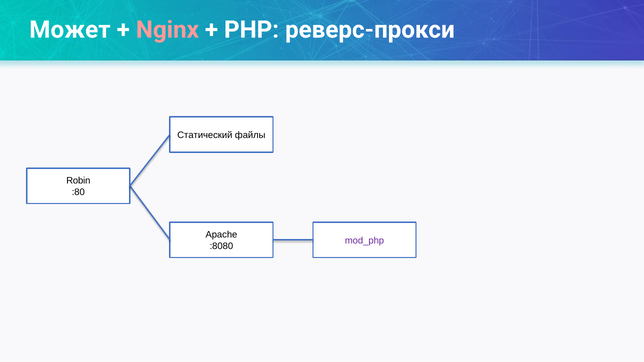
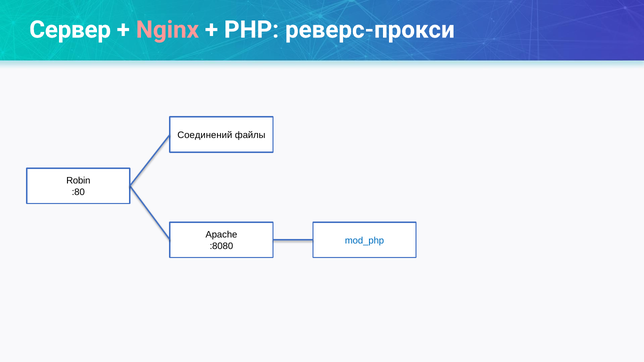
Может: Может -> Сервер (70, 30)
Статический: Статический -> Соединений (205, 135)
mod_php colour: purple -> blue (364, 241)
